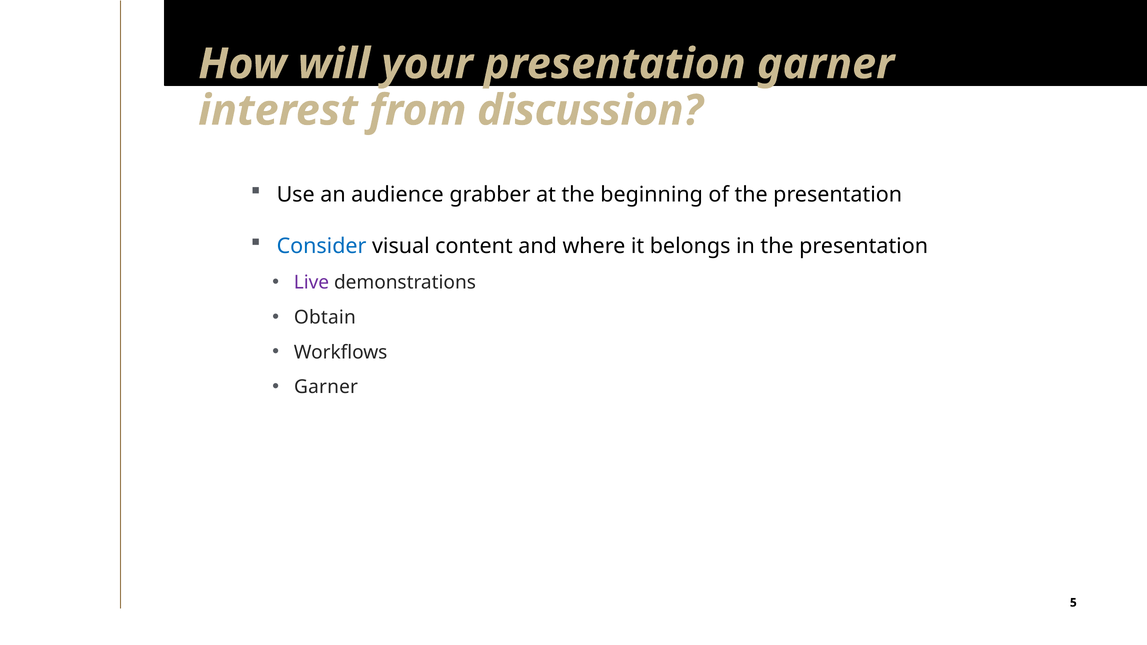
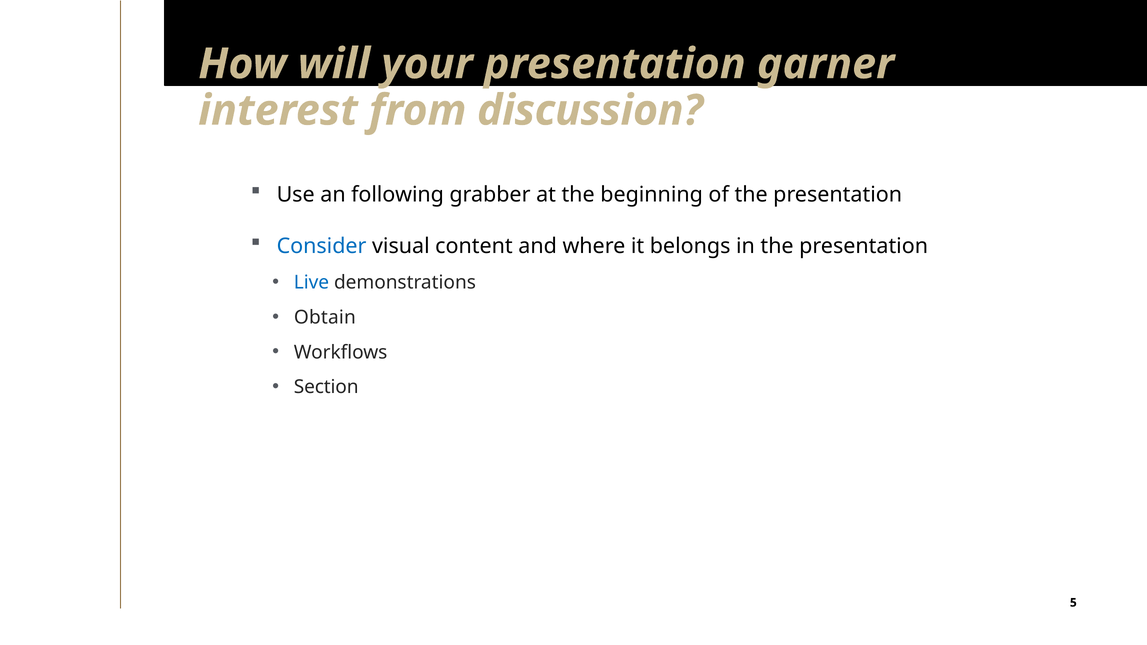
audience: audience -> following (398, 195)
Live colour: purple -> blue (311, 283)
Garner: Garner -> Section (326, 387)
